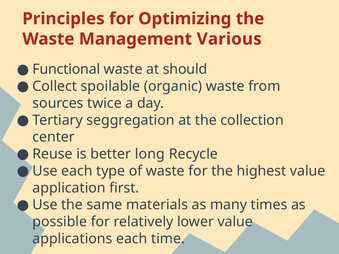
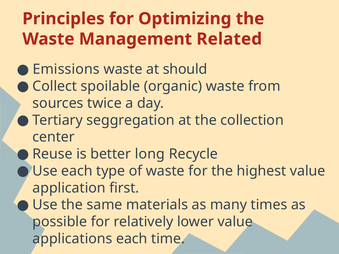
Various: Various -> Related (229, 39)
Functional: Functional -> Emissions (66, 69)
